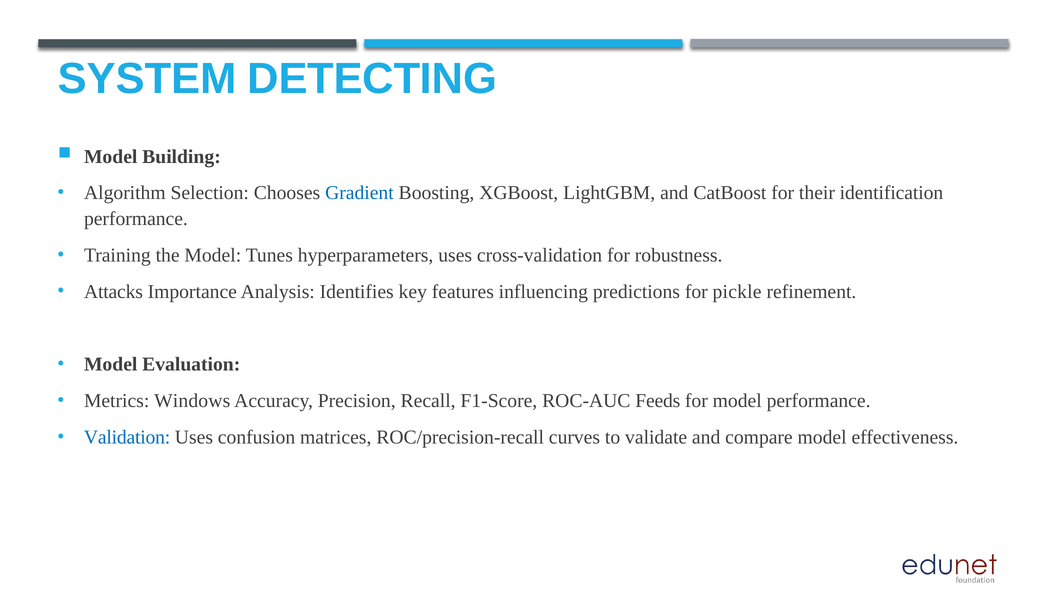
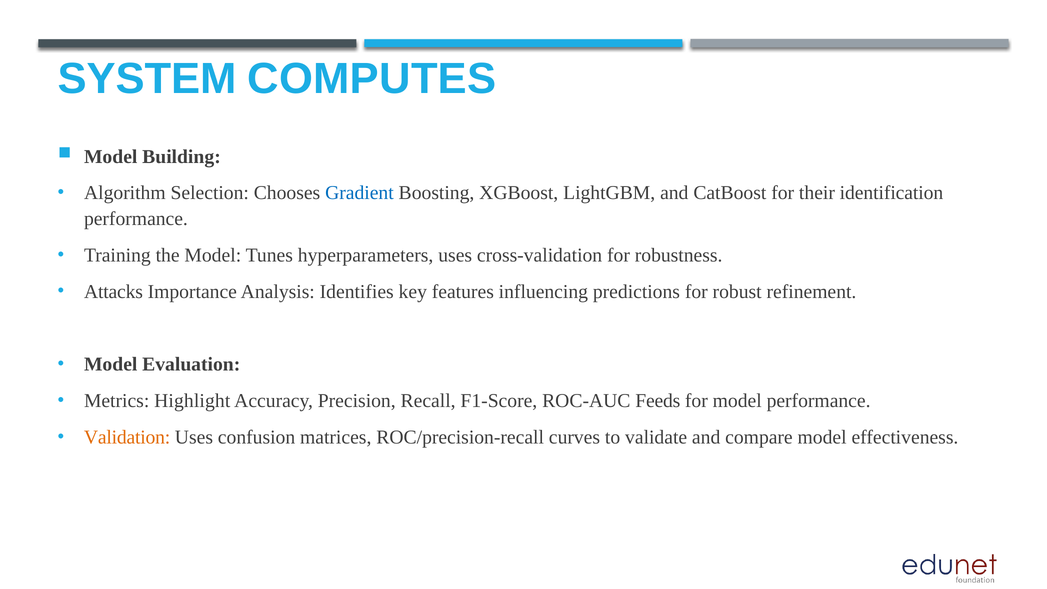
DETECTING: DETECTING -> COMPUTES (372, 79)
pickle: pickle -> robust (737, 292)
Windows: Windows -> Highlight (192, 401)
Validation colour: blue -> orange (127, 437)
